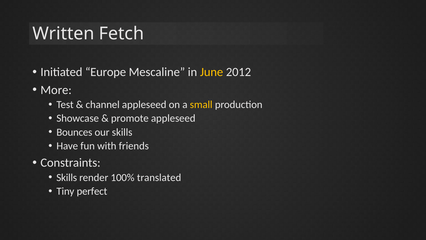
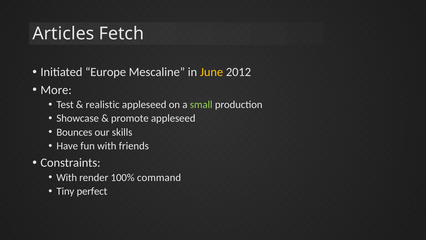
Written: Written -> Articles (63, 34)
channel: channel -> realistic (103, 105)
small colour: yellow -> light green (201, 105)
Skills: Skills -> With (67, 177)
translated: translated -> command (159, 177)
